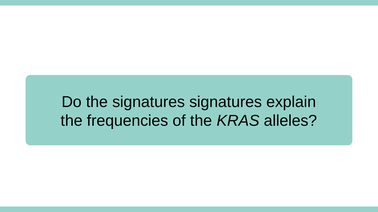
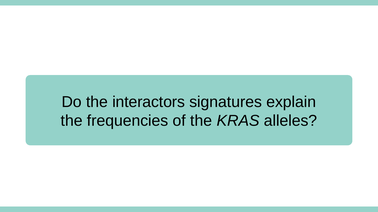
the signatures: signatures -> interactors (149, 102)
